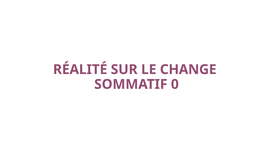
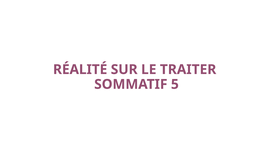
CHANGE: CHANGE -> TRAITER (188, 69)
0: 0 -> 5 (175, 84)
